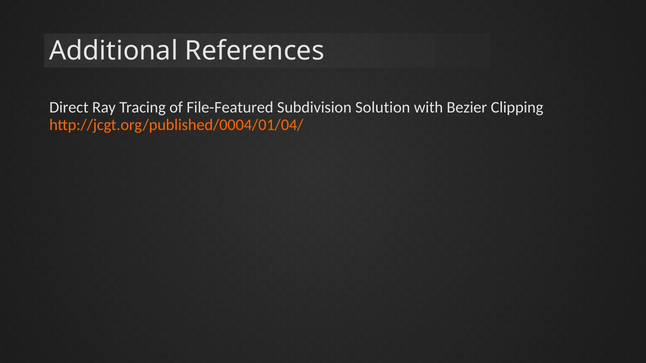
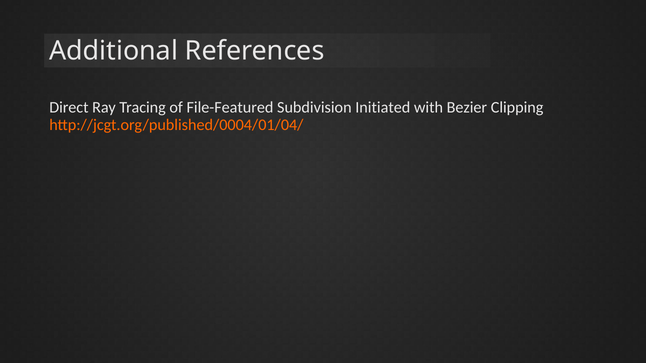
Solution: Solution -> Initiated (383, 108)
